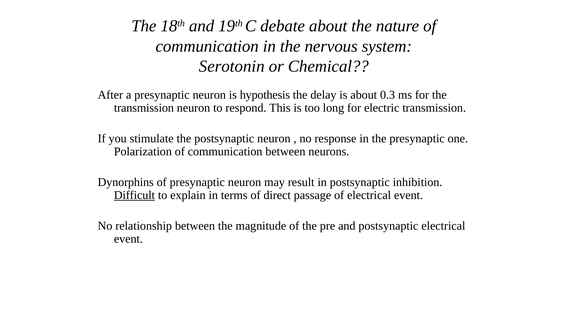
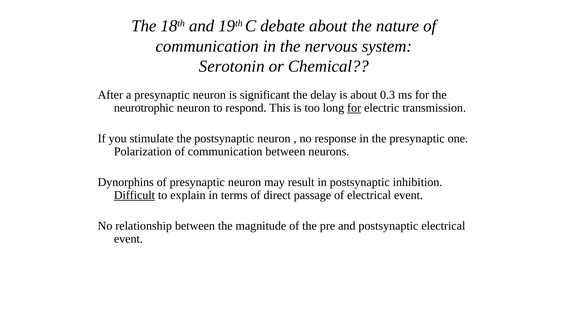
hypothesis: hypothesis -> significant (265, 95)
transmission: transmission -> neurotrophic (144, 108)
for underline: none -> present (354, 108)
